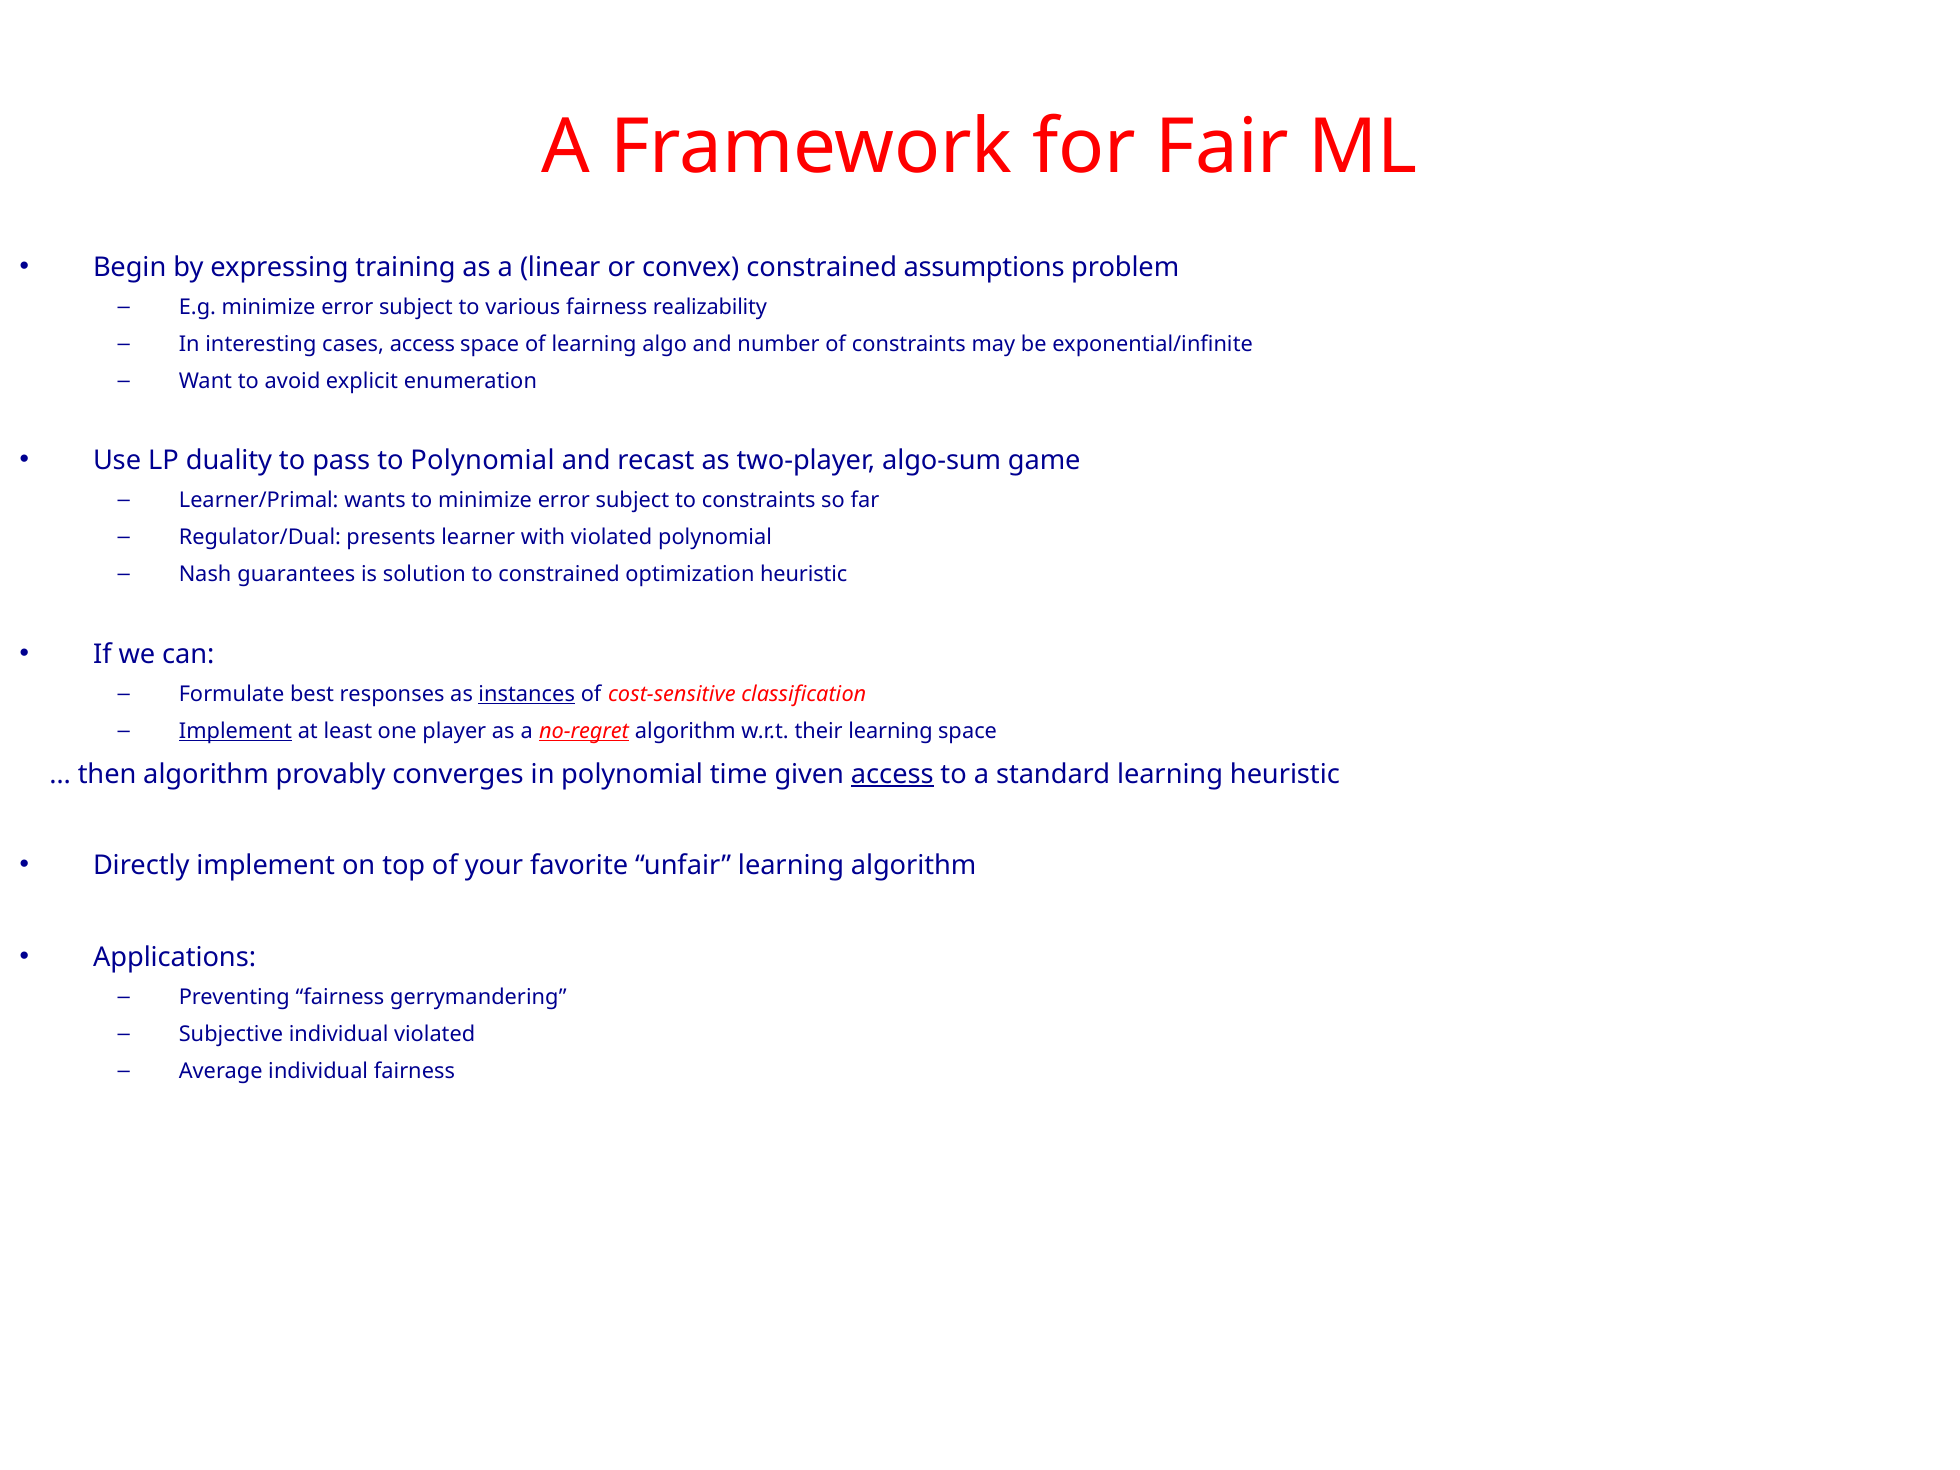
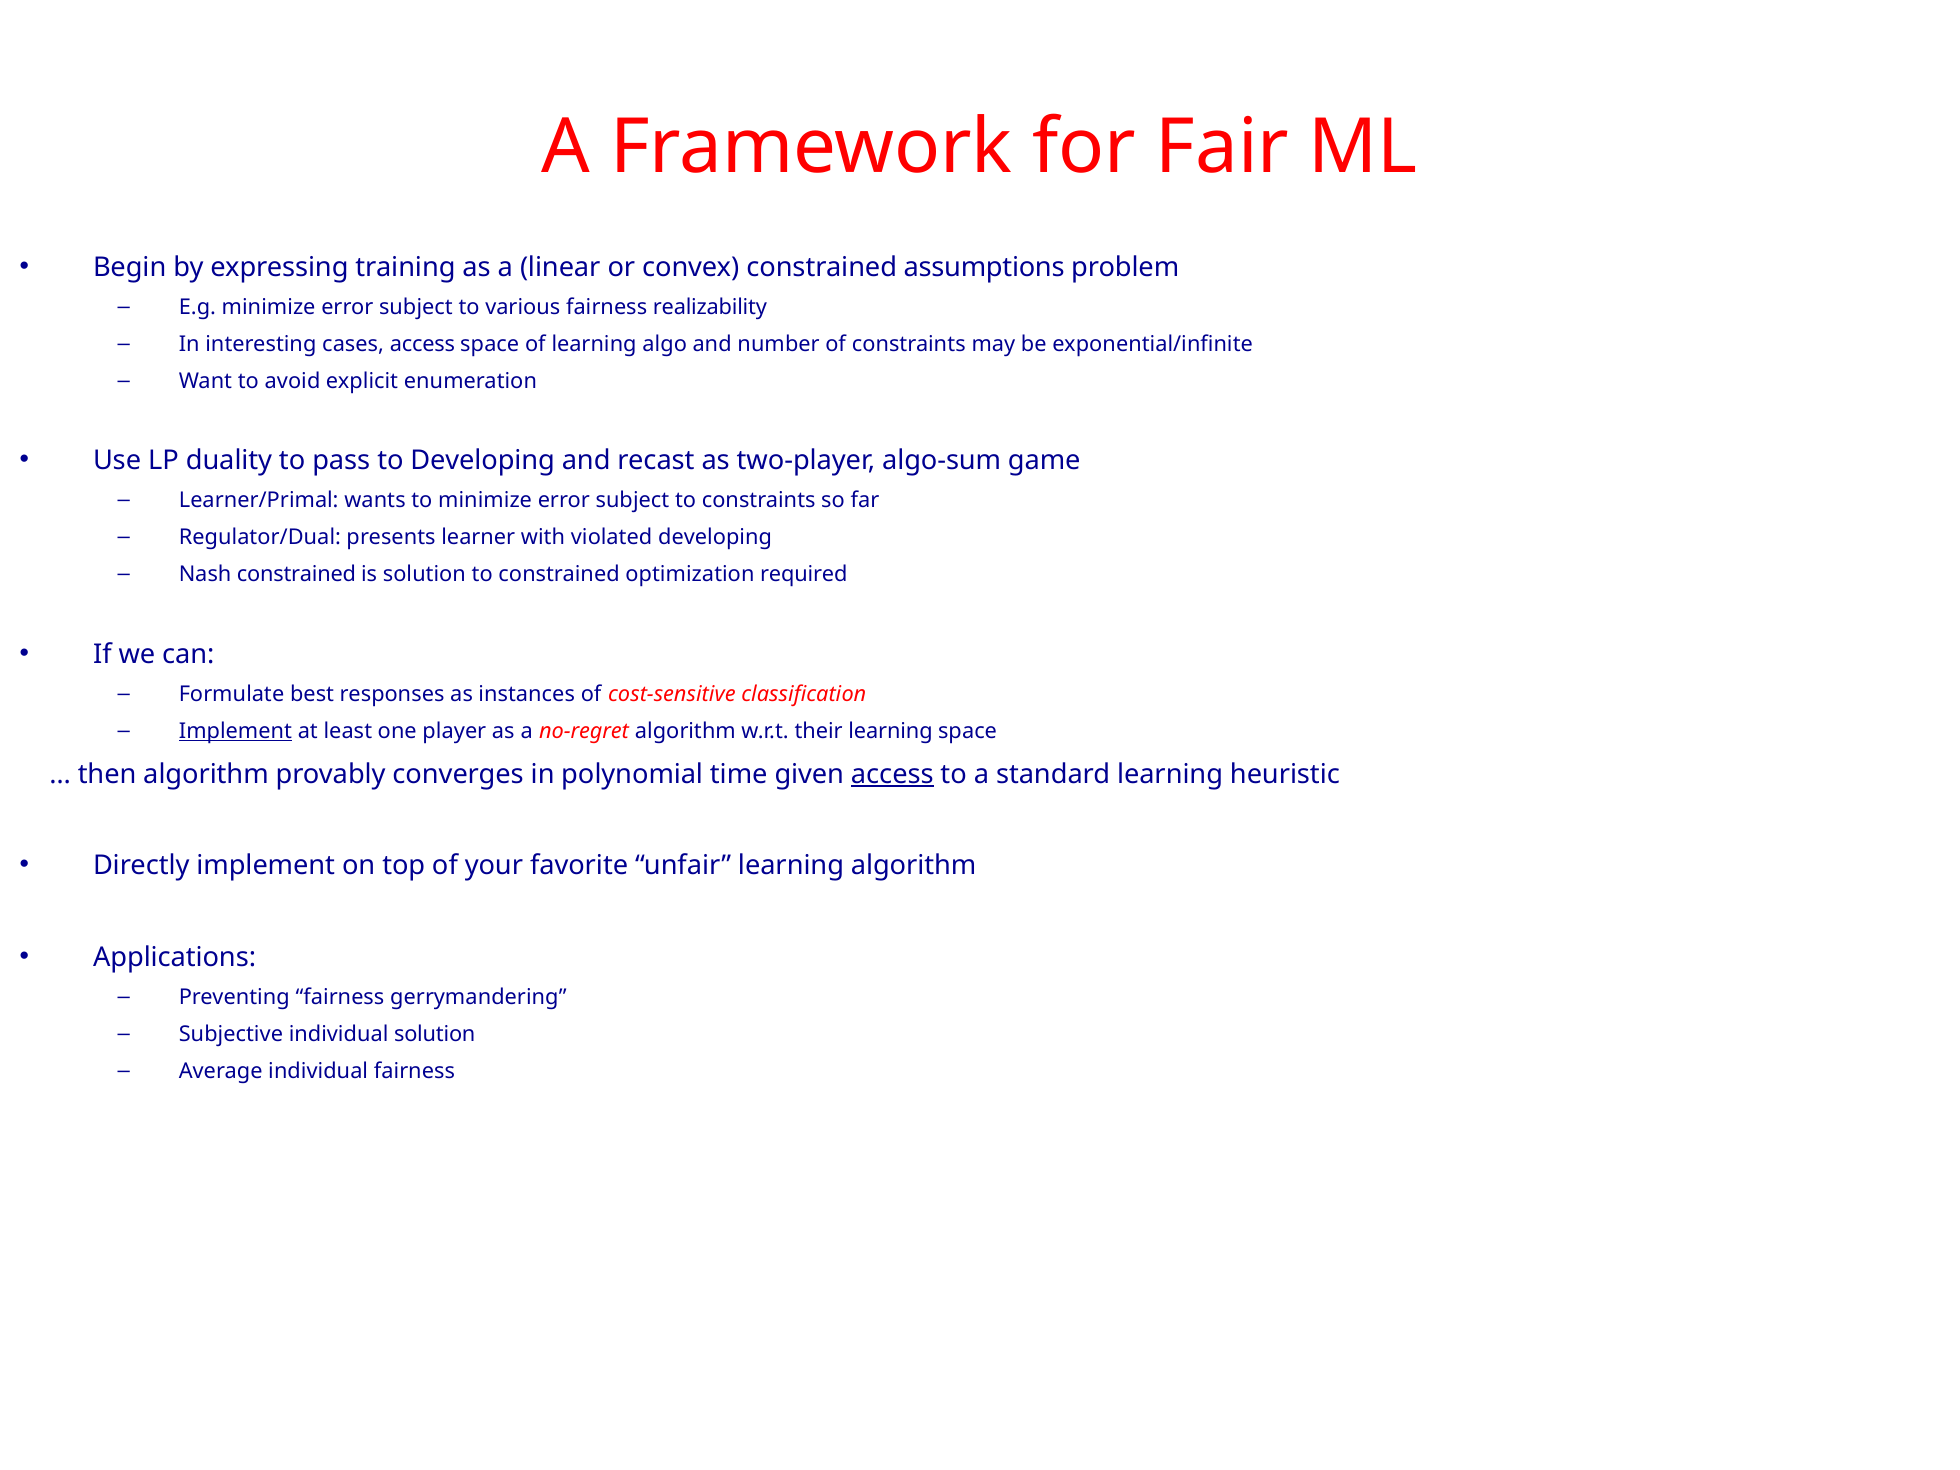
to Polynomial: Polynomial -> Developing (483, 461)
violated polynomial: polynomial -> developing (715, 538)
Nash guarantees: guarantees -> constrained (296, 575)
optimization heuristic: heuristic -> required (804, 575)
instances underline: present -> none (527, 694)
no-regret underline: present -> none (584, 731)
individual violated: violated -> solution (435, 1034)
